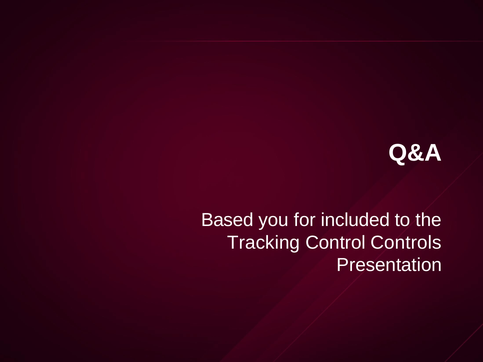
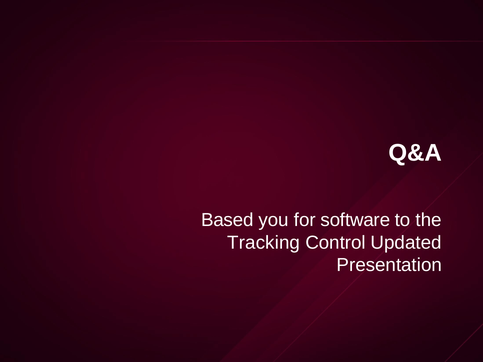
included: included -> software (355, 220)
Controls: Controls -> Updated (406, 243)
